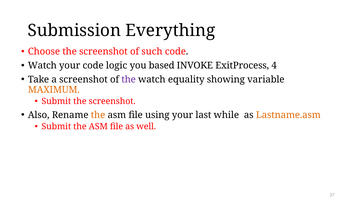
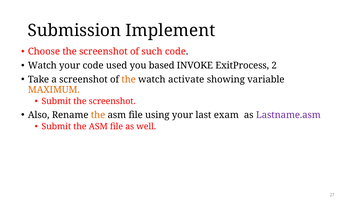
Everything: Everything -> Implement (170, 30)
logic: logic -> used (117, 65)
4: 4 -> 2 (274, 65)
the colour: purple -> orange (129, 79)
equality: equality -> activate (186, 79)
while: while -> exam (226, 115)
Lastname.asm colour: orange -> purple (288, 115)
